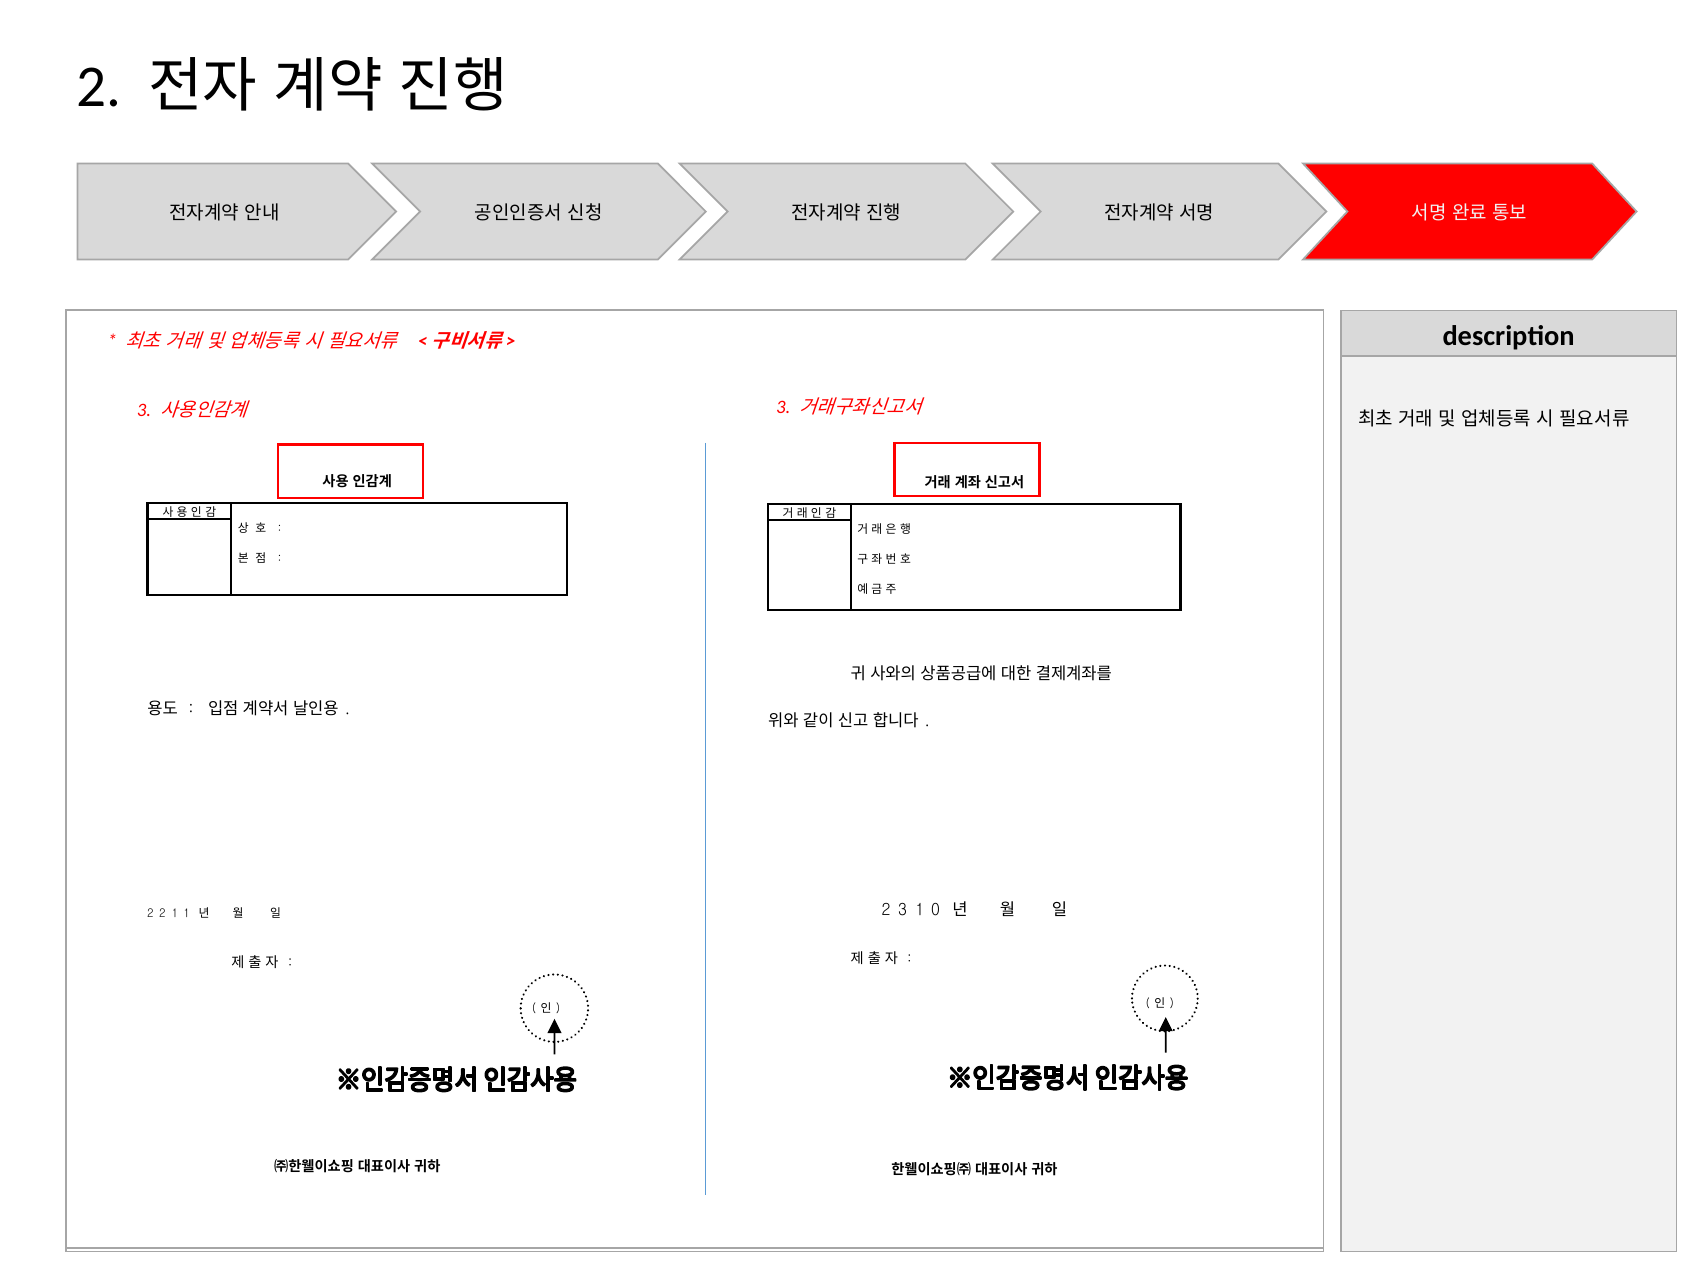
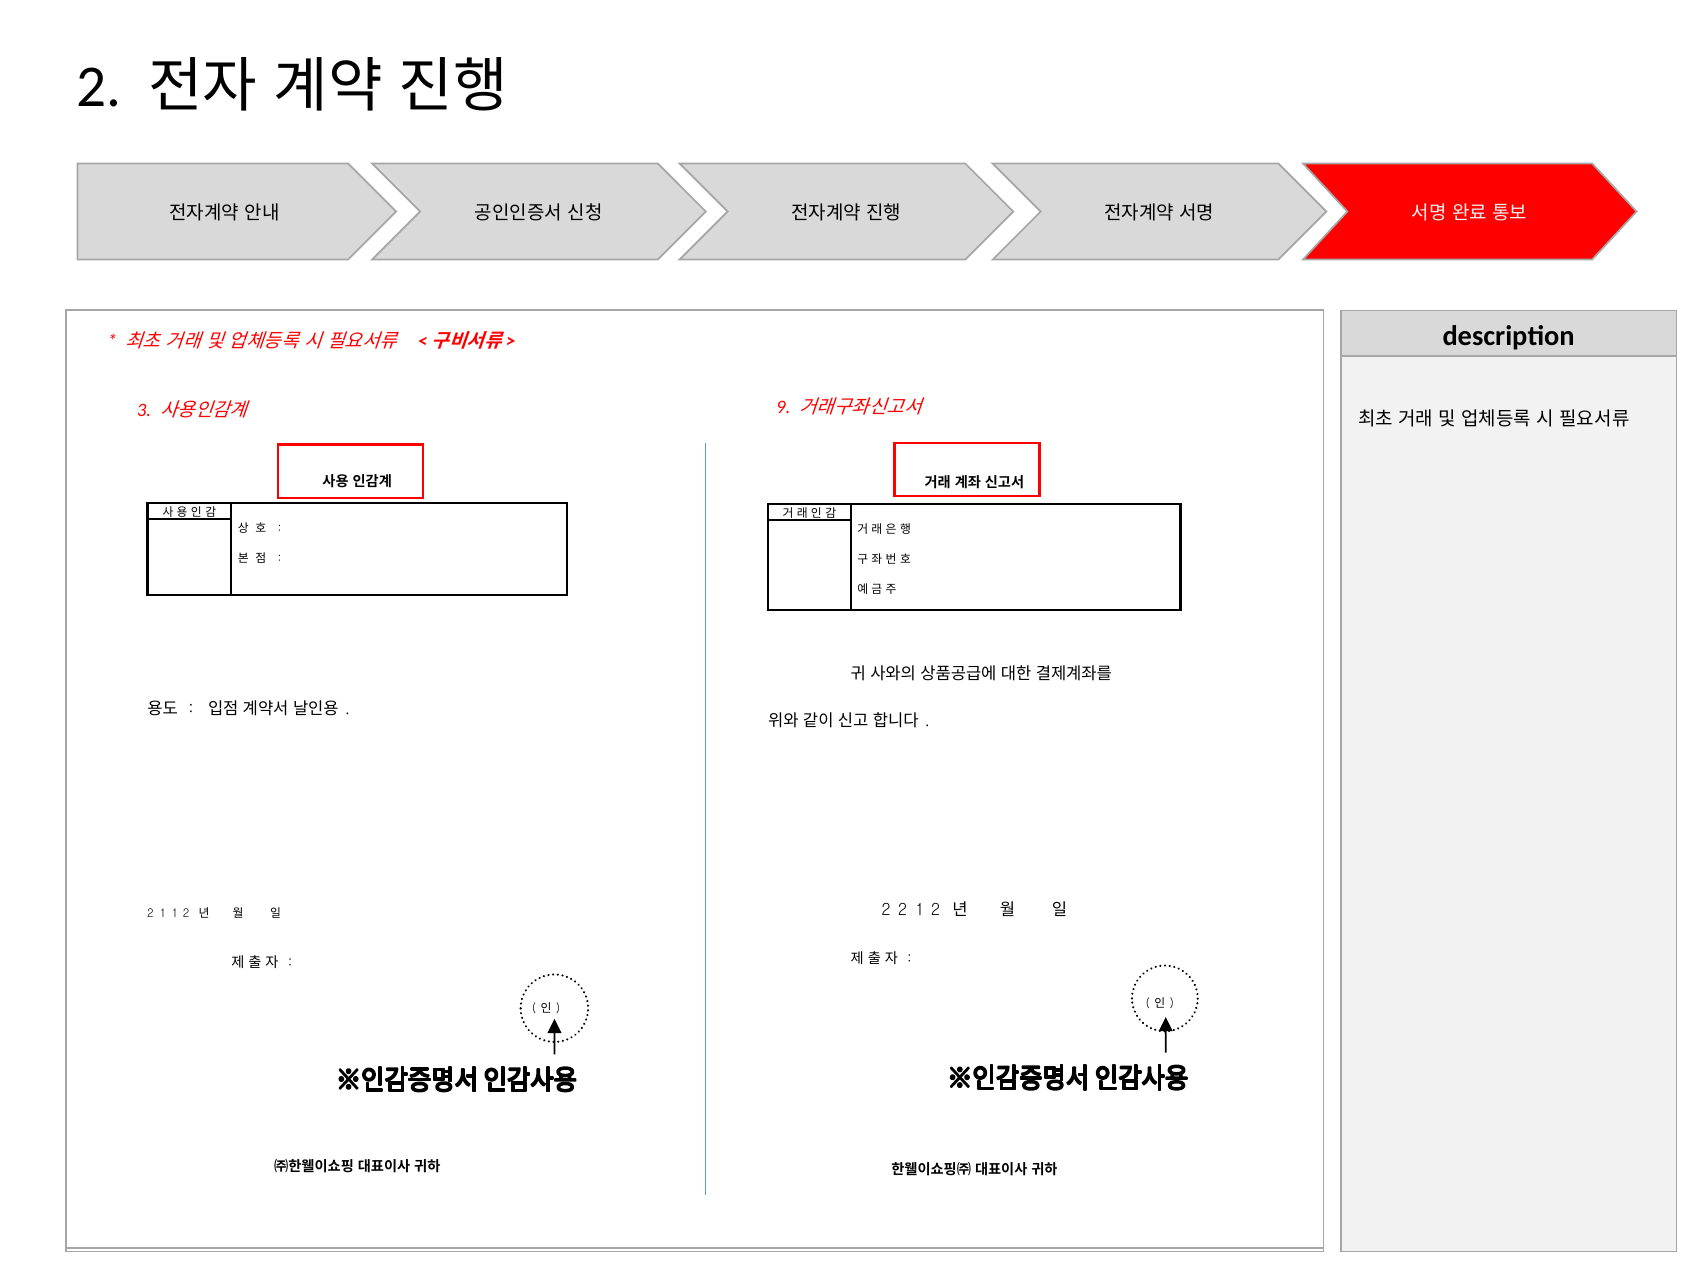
3: 3 -> 9 (783, 407)
2 3: 3 -> 2 (902, 910)
0: 0 -> 2 (935, 910)
2: 2 -> 1 (162, 913)
1: 1 -> 2 (186, 913)
